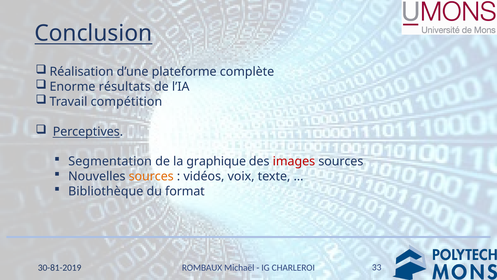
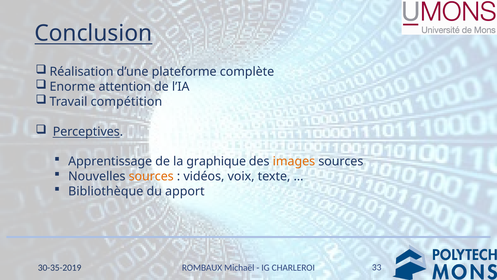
résultats: résultats -> attention (125, 87)
Segmentation: Segmentation -> Apprentissage (110, 161)
images colour: red -> orange (294, 161)
format: format -> apport (185, 191)
30-81-2019: 30-81-2019 -> 30-35-2019 (60, 267)
